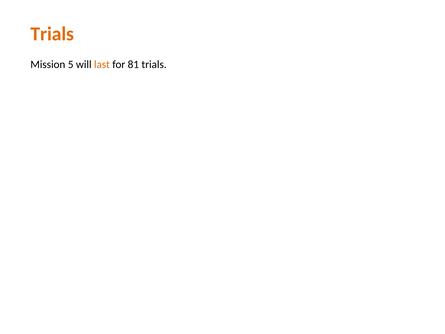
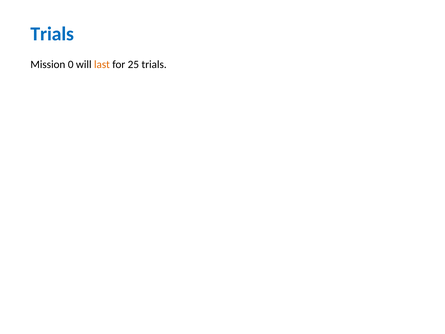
Trials colour: orange -> blue (52, 34)
5: 5 -> 0 (71, 64)
81: 81 -> 25 (133, 64)
